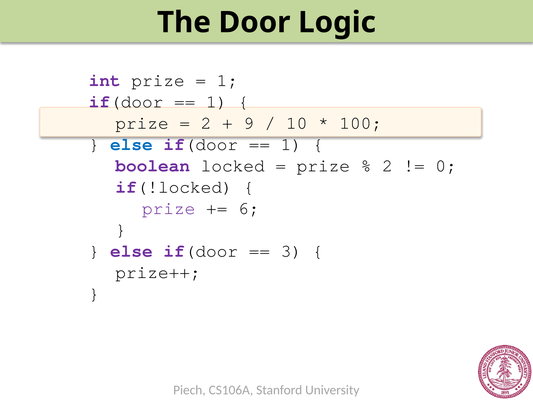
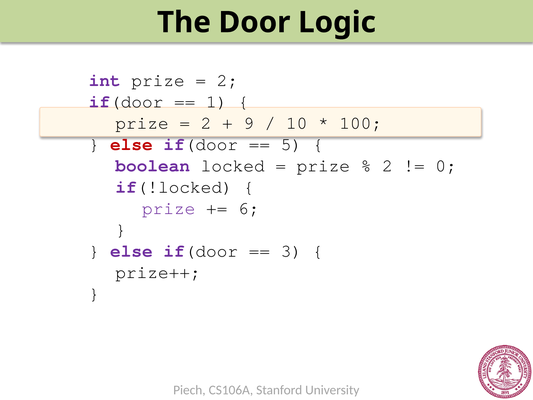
1: 1 -> 2 (227, 80)
else colour: blue -> red (131, 144)
1: 1 -> 5 (291, 144)
